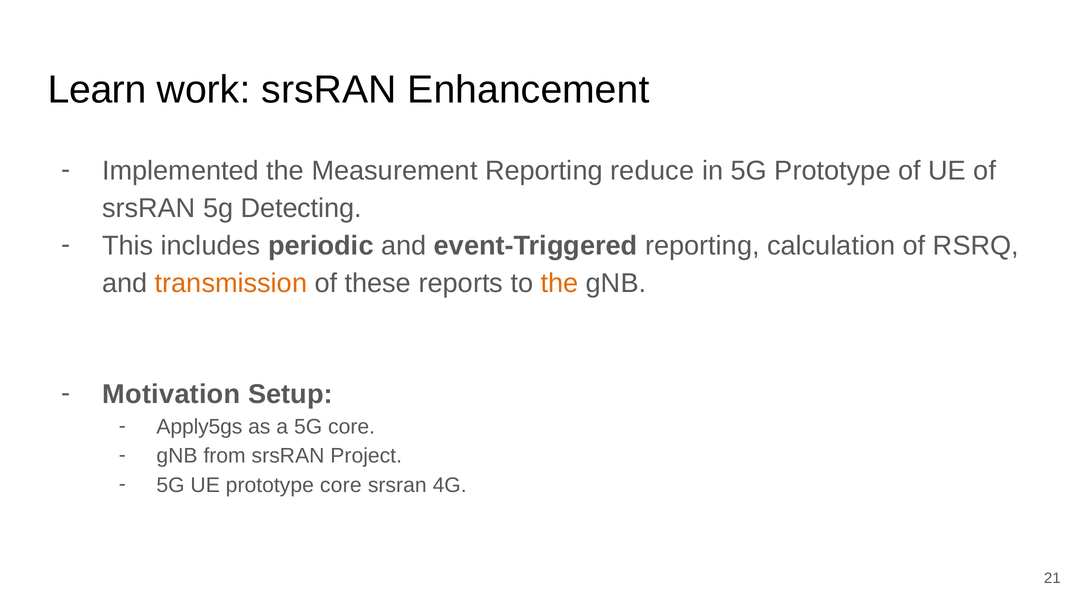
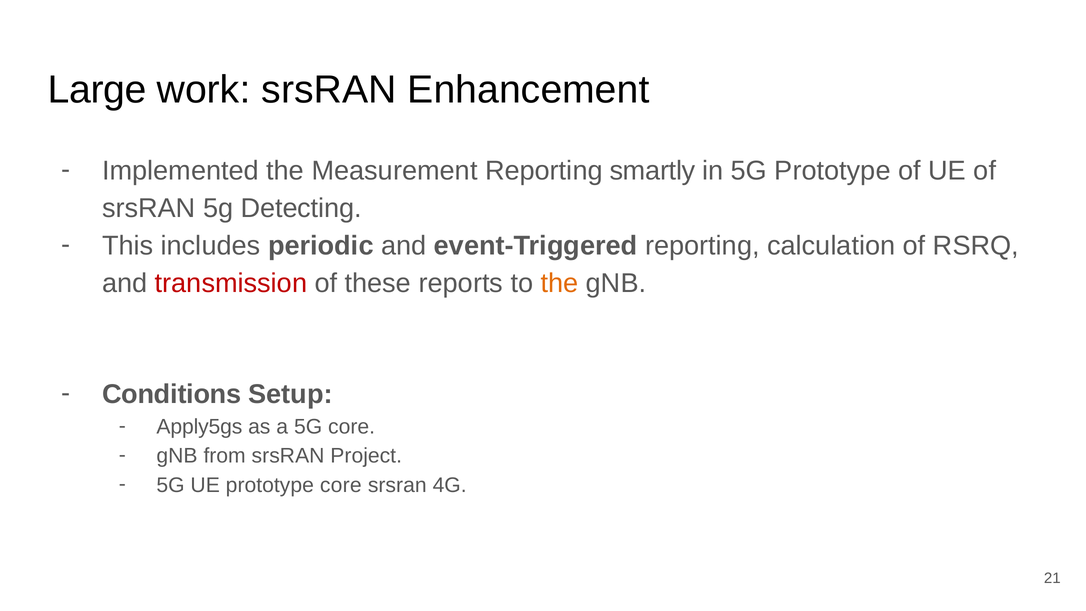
Learn: Learn -> Large (97, 90)
reduce: reduce -> smartly (653, 171)
transmission colour: orange -> red (231, 283)
Motivation: Motivation -> Conditions (172, 394)
